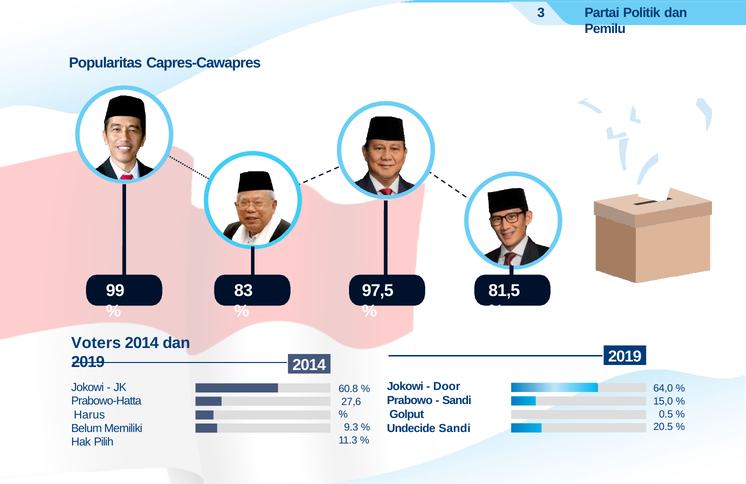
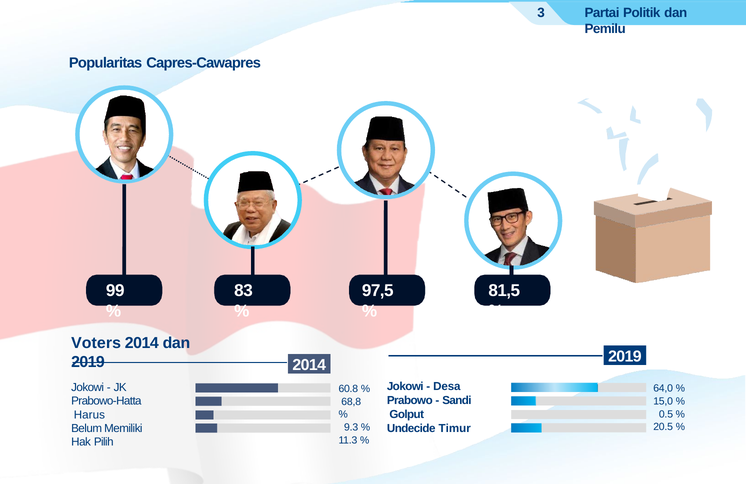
Door: Door -> Desa (447, 387)
27,6: 27,6 -> 68,8 (351, 402)
Undecide Sandi: Sandi -> Timur (455, 428)
